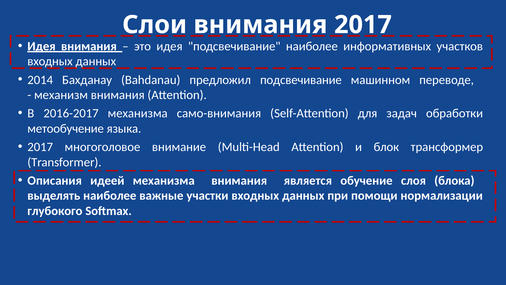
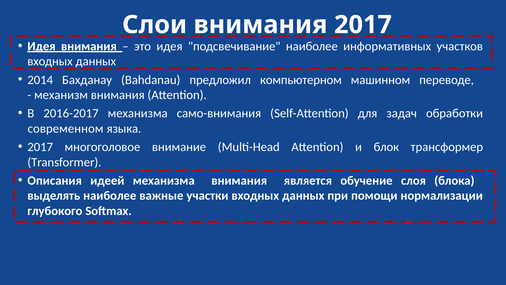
предложил подсвечивание: подсвечивание -> компьютерном (301, 80)
метообучение: метообучение -> современном (66, 128)
